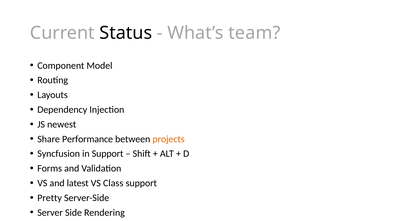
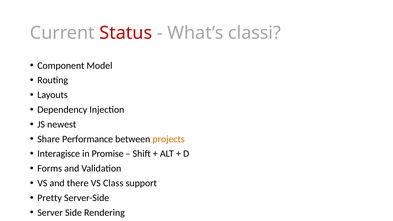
Status colour: black -> red (126, 33)
team: team -> classi (254, 33)
Syncfusion: Syncfusion -> Interagisce (59, 154)
in Support: Support -> Promise (108, 154)
latest: latest -> there (78, 183)
